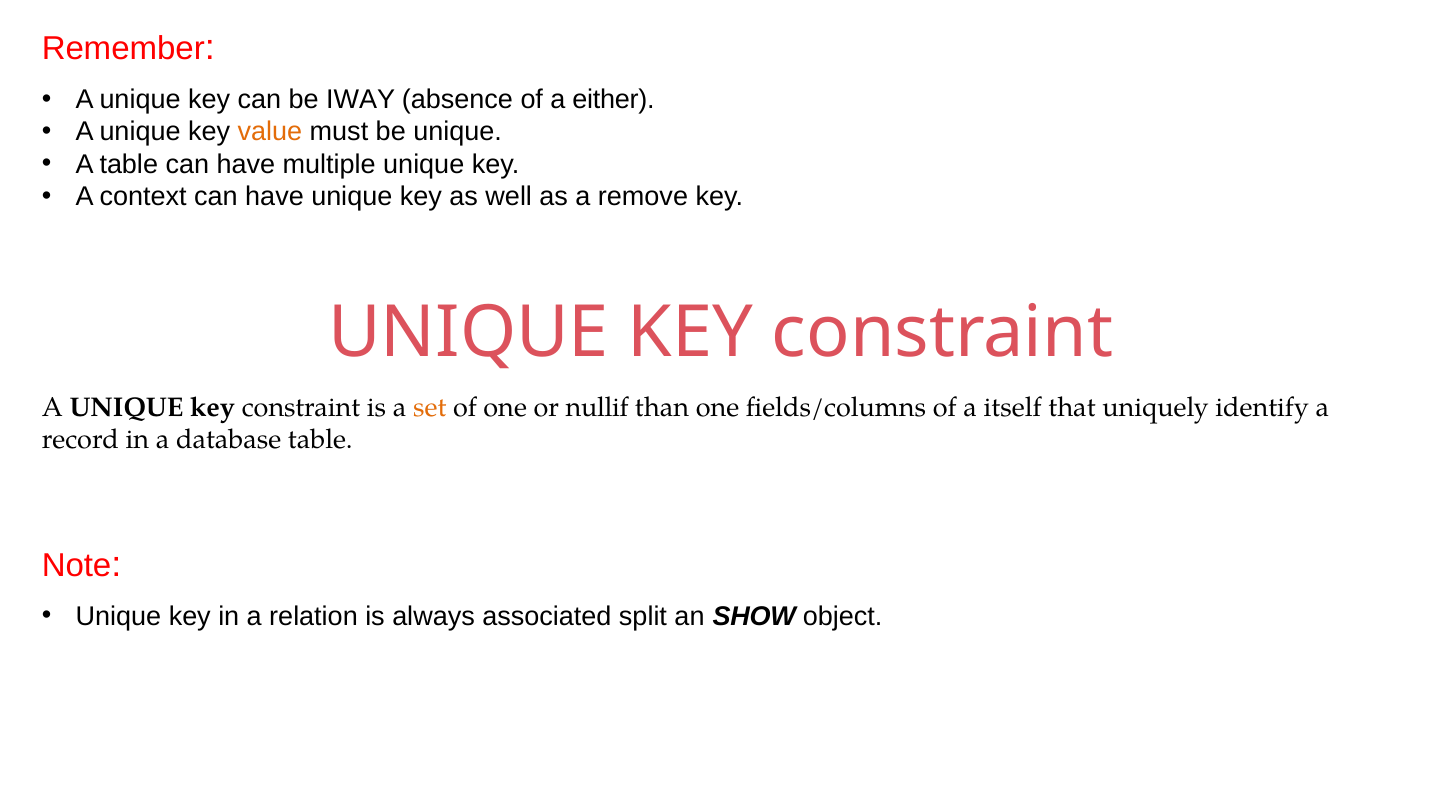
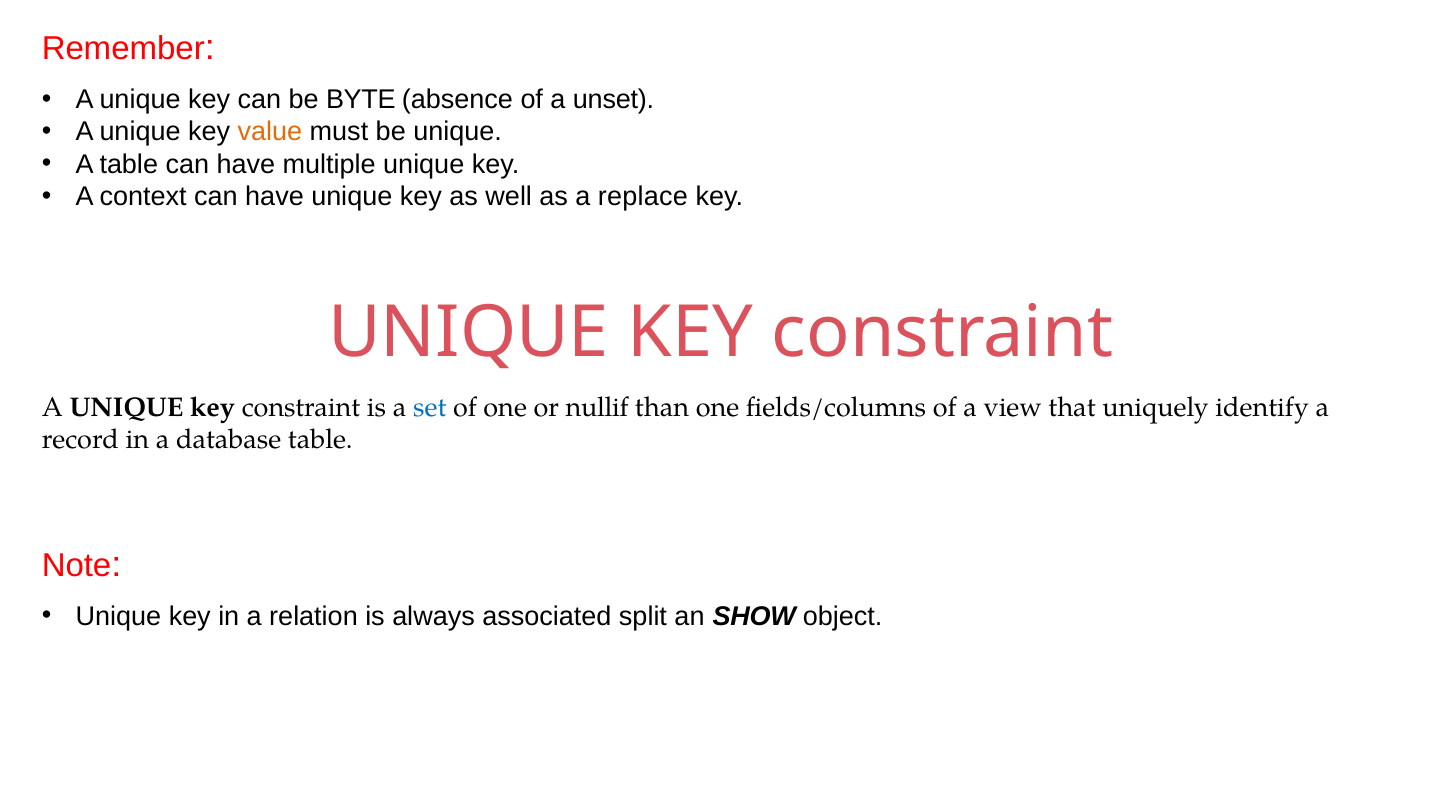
IWAY: IWAY -> BYTE (361, 100)
either: either -> unset (614, 100)
remove: remove -> replace (643, 197)
set colour: orange -> blue (430, 408)
itself: itself -> view (1013, 408)
